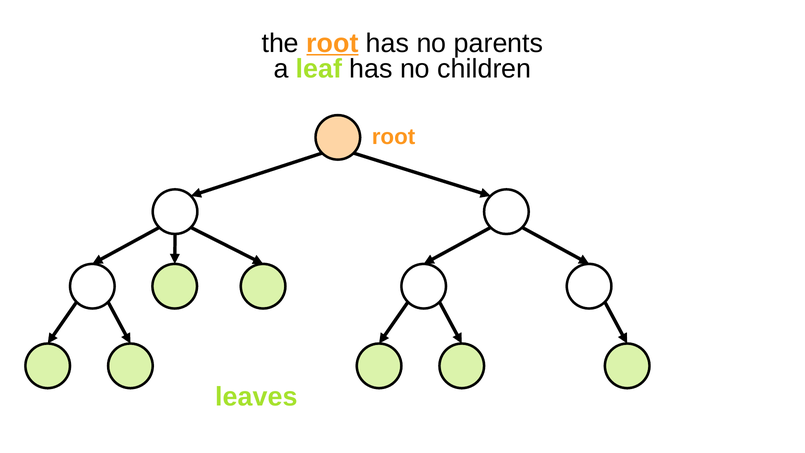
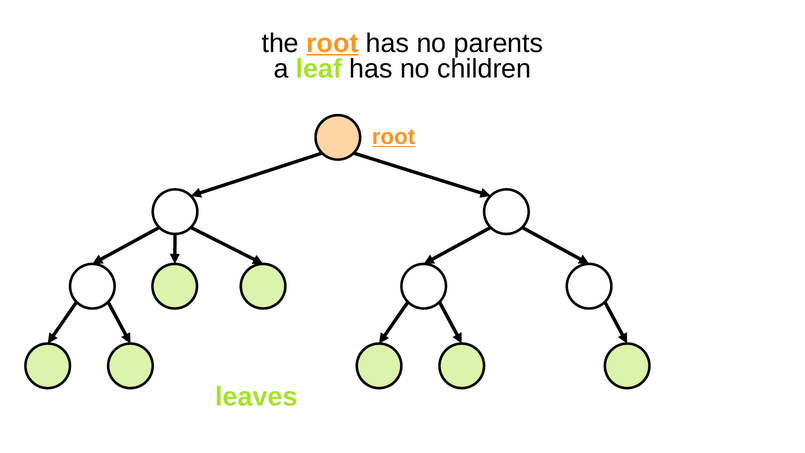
root underline: none -> present (394, 137)
